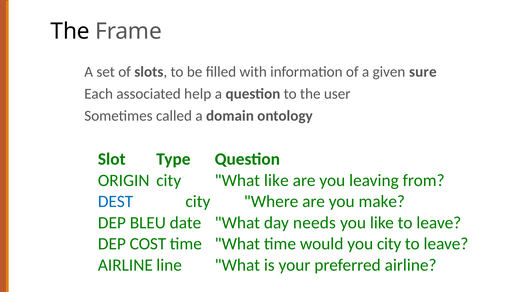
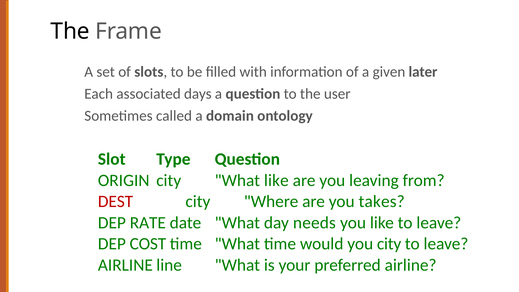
sure: sure -> later (423, 72)
help: help -> days (198, 94)
DEST colour: blue -> red (116, 202)
make: make -> takes (382, 202)
BLEU: BLEU -> RATE (148, 223)
